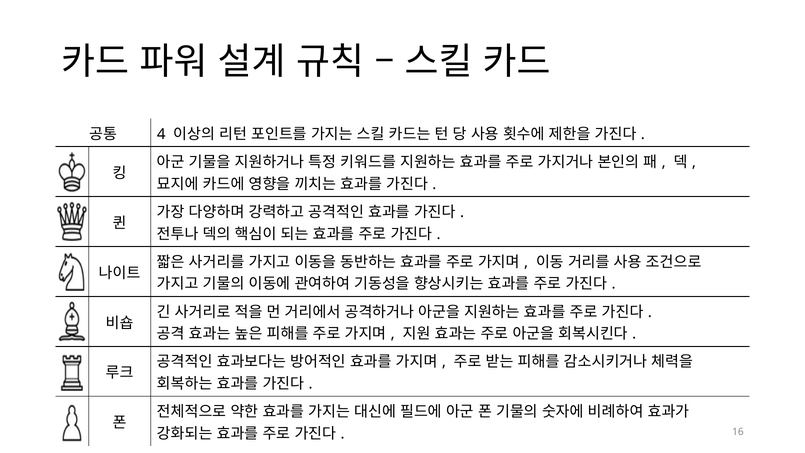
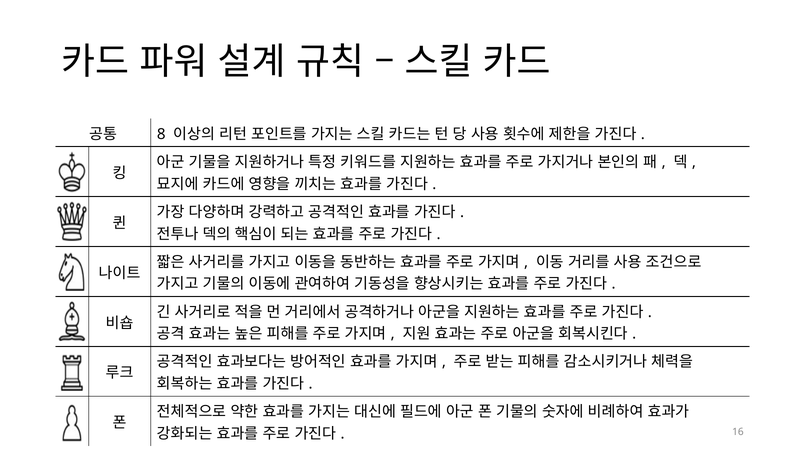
4: 4 -> 8 (161, 134)
